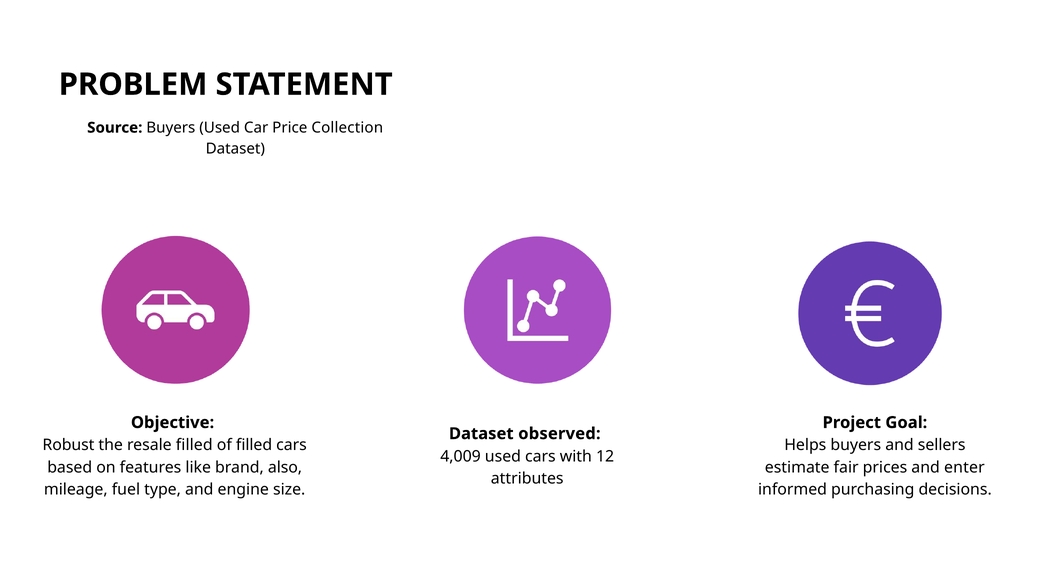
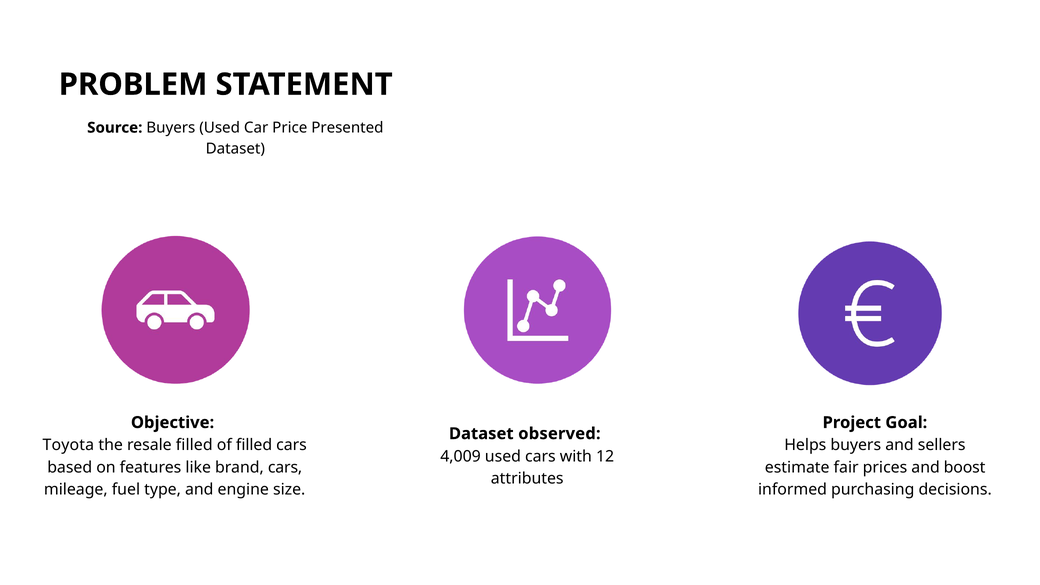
Collection: Collection -> Presented (347, 128)
Robust: Robust -> Toyota (68, 445)
brand also: also -> cars (285, 467)
enter: enter -> boost (965, 467)
